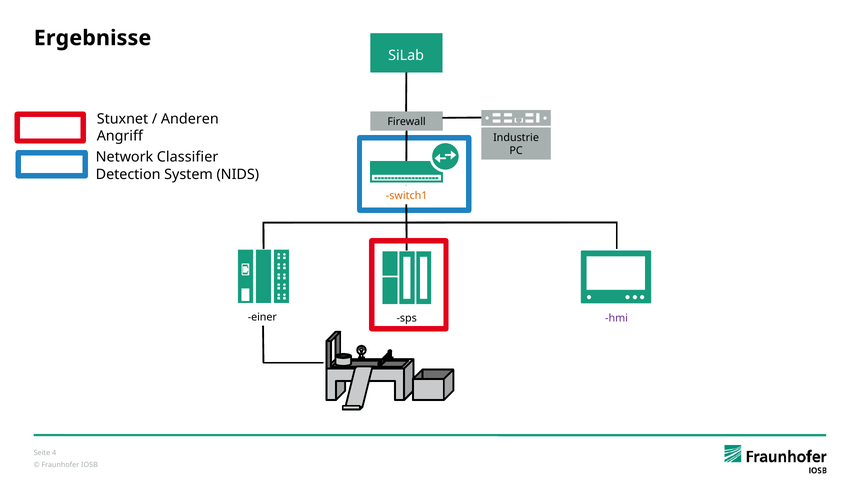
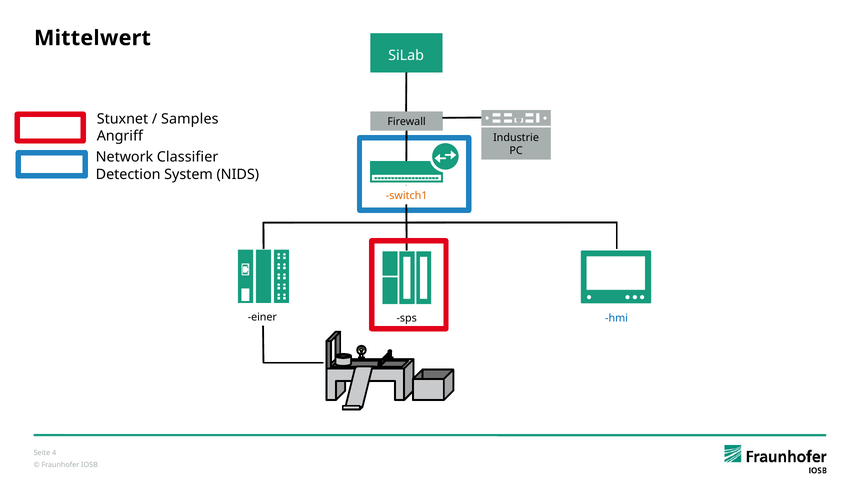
Ergebnisse: Ergebnisse -> Mittelwert (92, 38)
Anderen: Anderen -> Samples (190, 119)
hmi colour: purple -> blue (617, 318)
